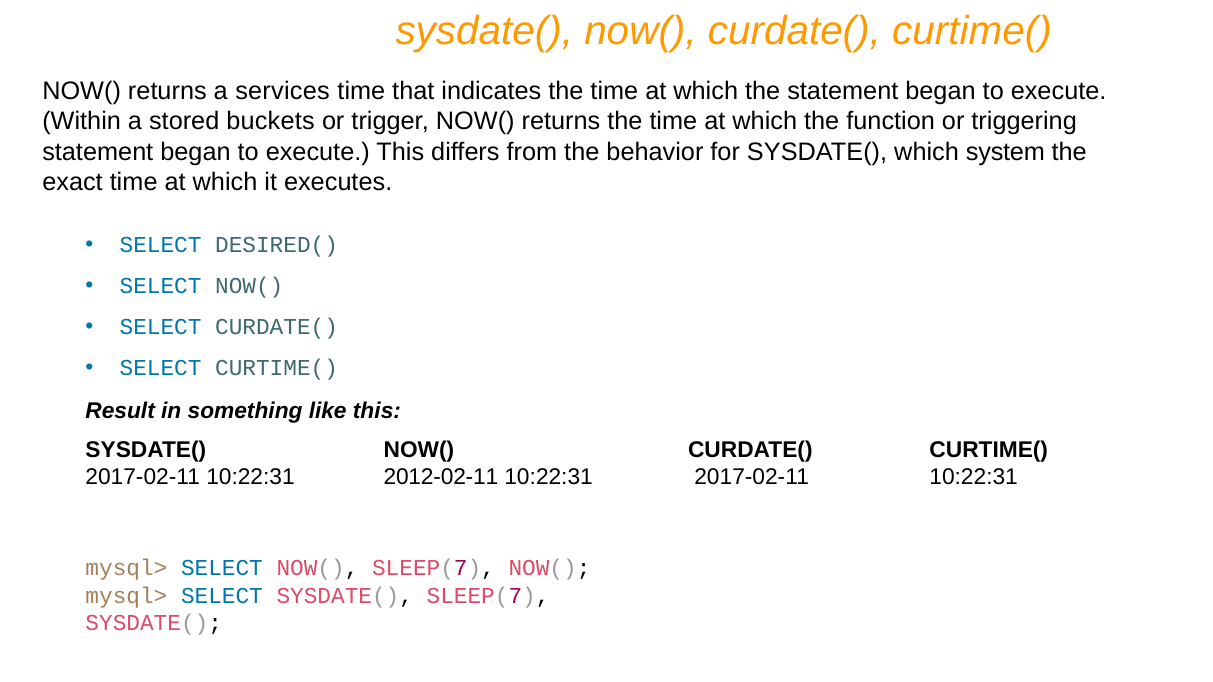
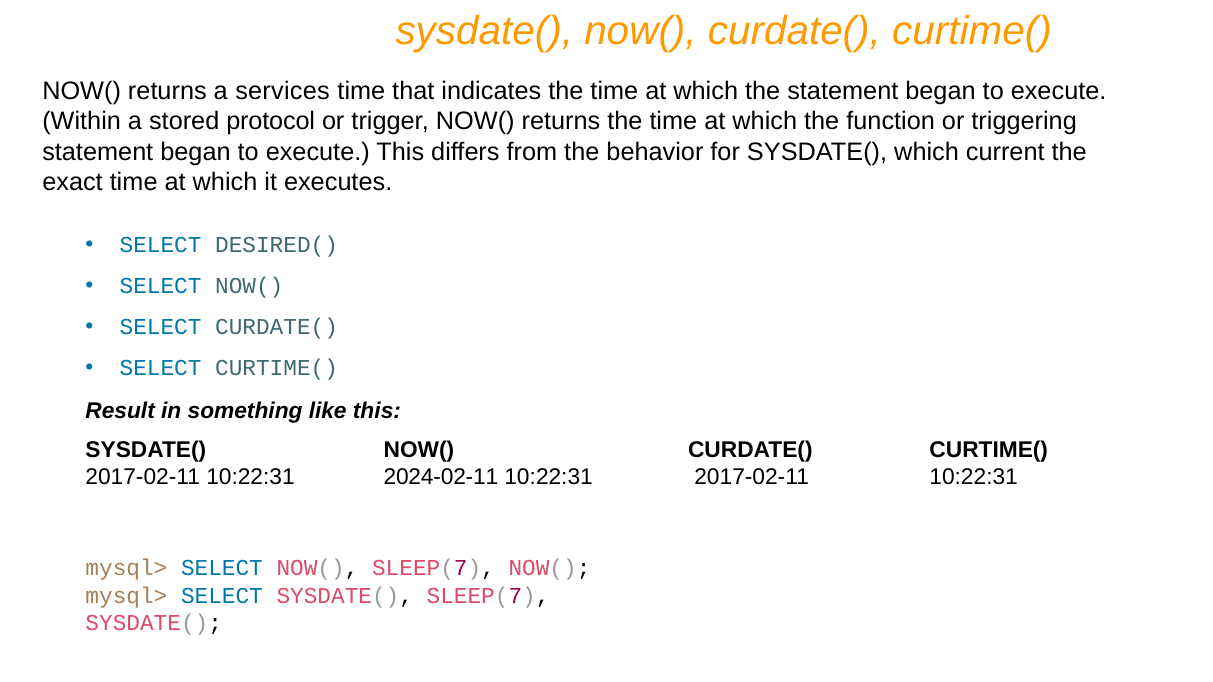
buckets: buckets -> protocol (271, 122)
system: system -> current (1005, 152)
2012-02-11: 2012-02-11 -> 2024-02-11 (441, 478)
